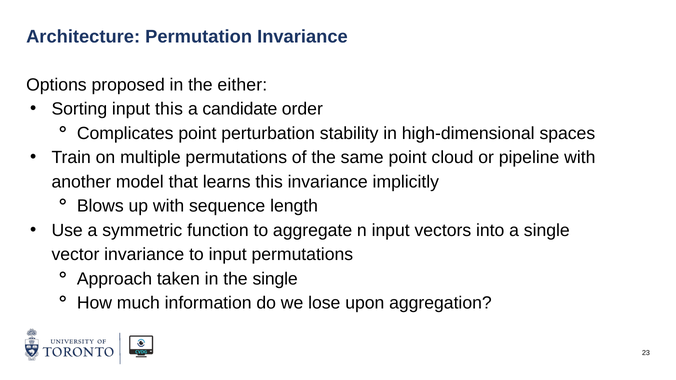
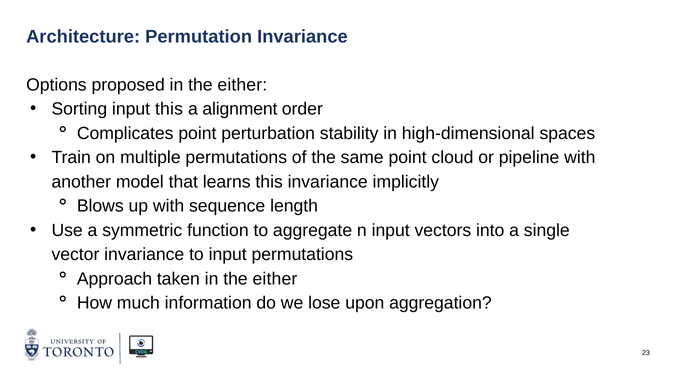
candidate: candidate -> alignment (240, 109)
taken in the single: single -> either (275, 279)
